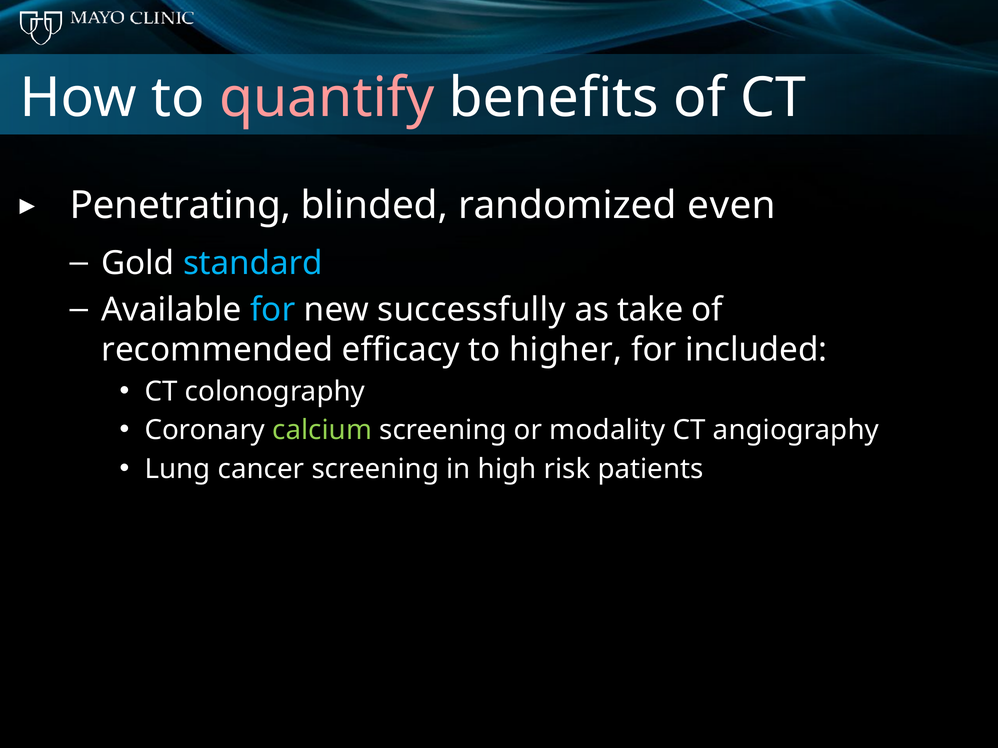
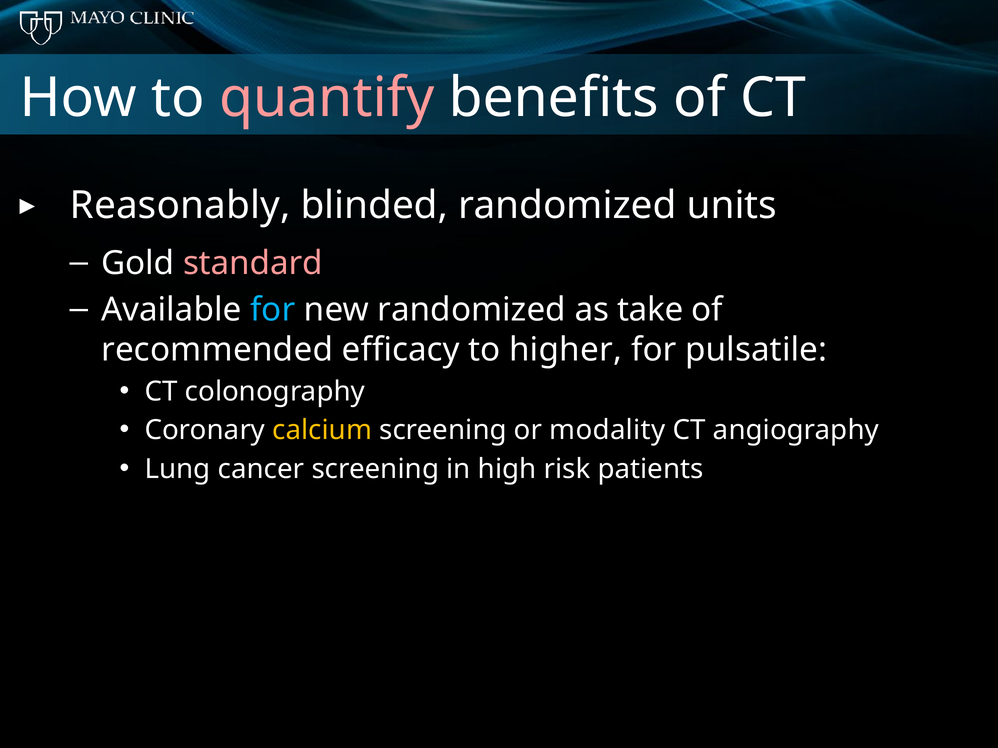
Penetrating: Penetrating -> Reasonably (180, 206)
even: even -> units (732, 206)
standard colour: light blue -> pink (253, 264)
new successfully: successfully -> randomized (472, 310)
included: included -> pulsatile (756, 350)
calcium colour: light green -> yellow (322, 431)
